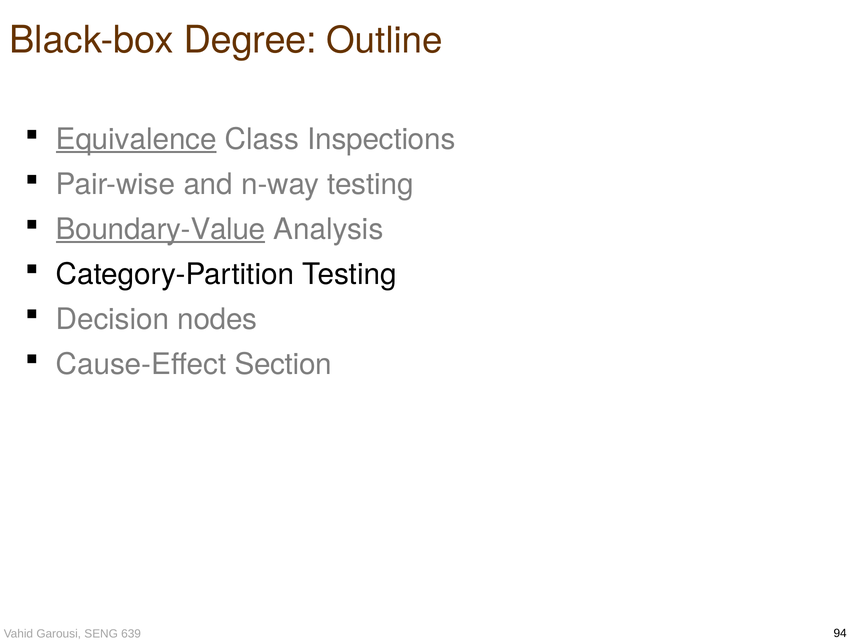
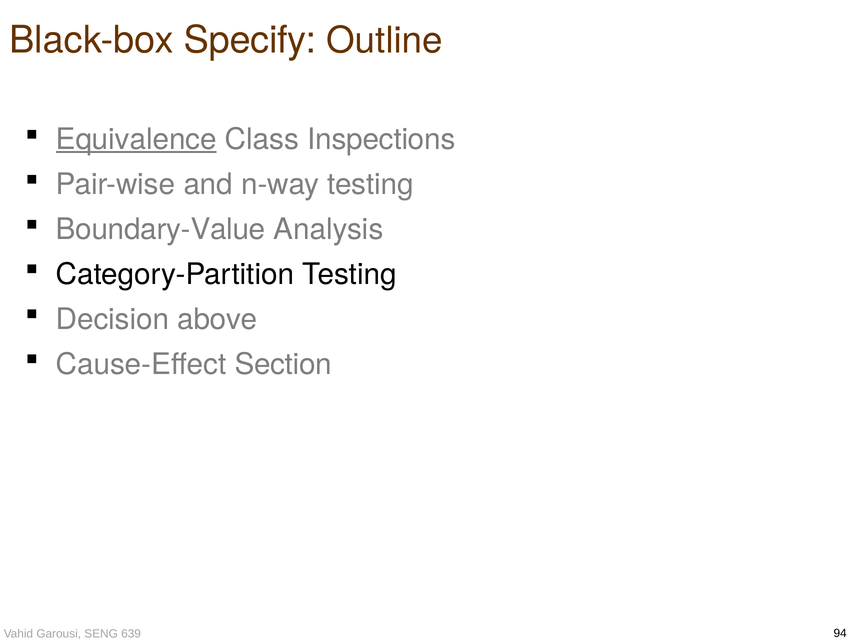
Degree: Degree -> Specify (250, 40)
Boundary-Value underline: present -> none (161, 229)
nodes: nodes -> above (217, 319)
